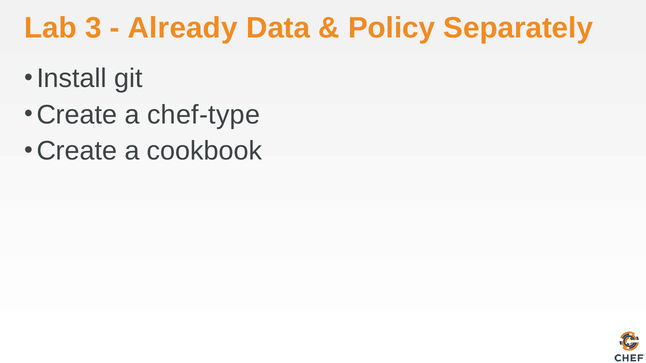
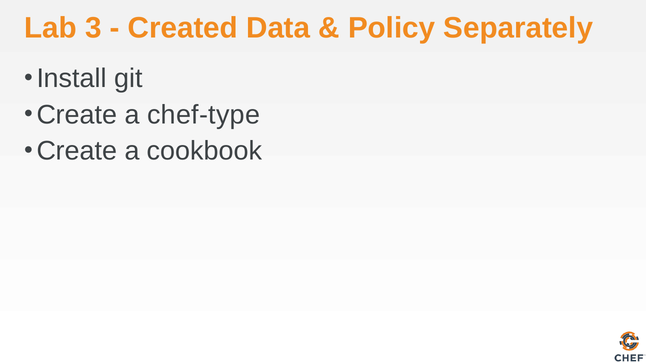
Already: Already -> Created (183, 28)
